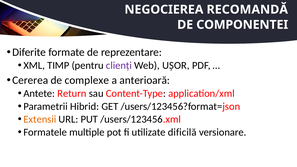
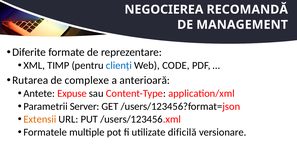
COMPONENTEI: COMPONENTEI -> MANAGEMENT (242, 25)
clienți colour: purple -> blue (119, 66)
UȘOR: UȘOR -> CODE (176, 66)
Cererea: Cererea -> Rutarea (30, 80)
Return: Return -> Expuse (72, 94)
Hibrid: Hibrid -> Server (85, 106)
